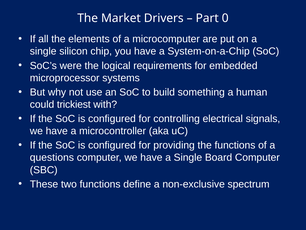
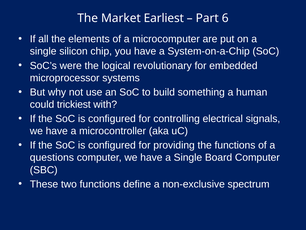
Drivers: Drivers -> Earliest (164, 18)
0: 0 -> 6 (225, 18)
requirements: requirements -> revolutionary (163, 65)
